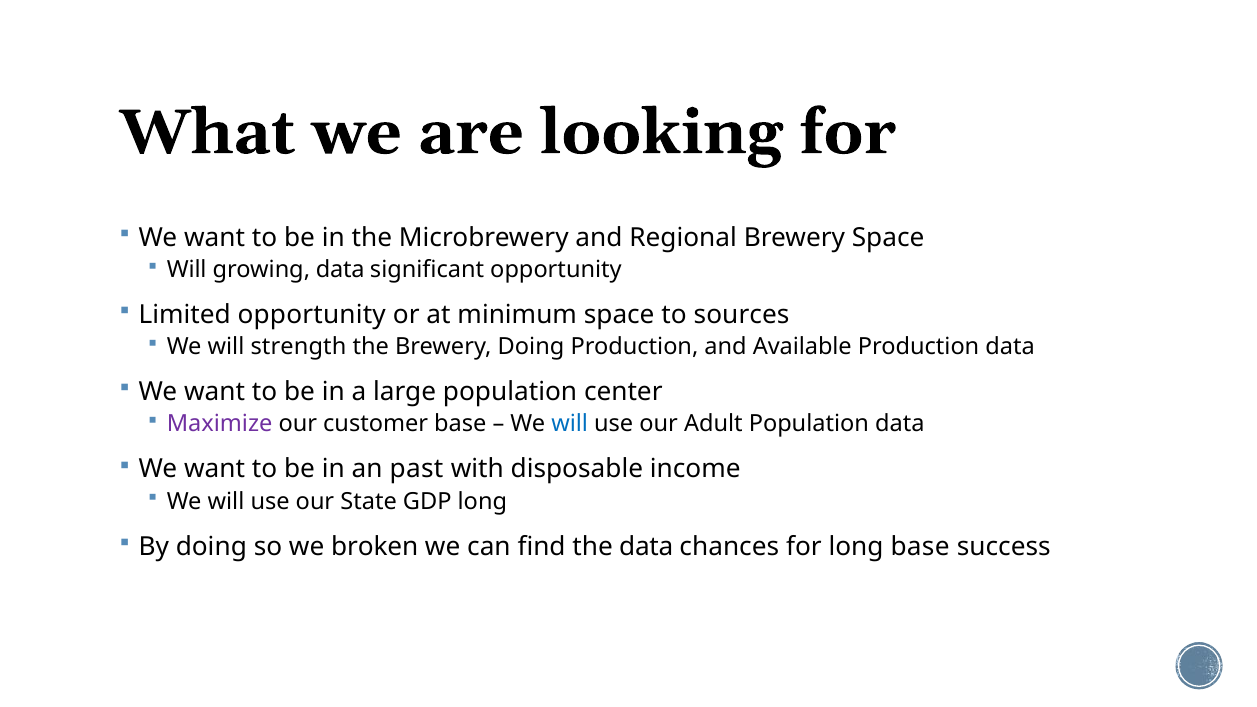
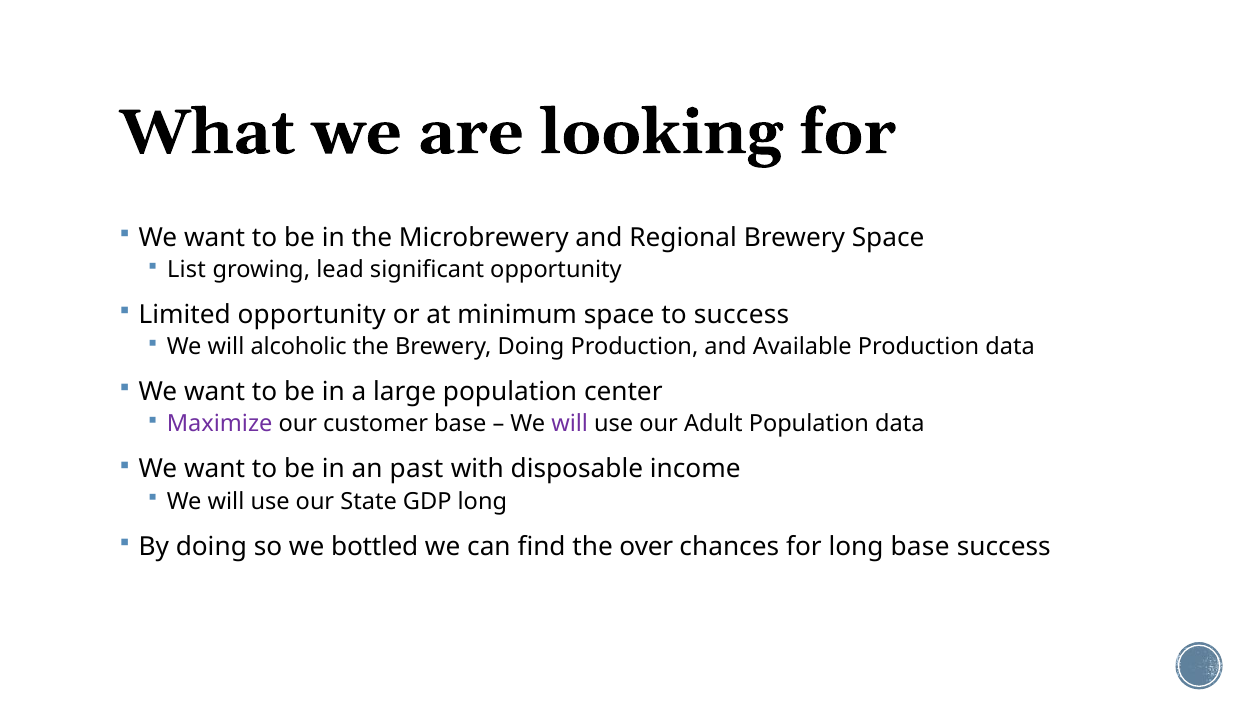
Will: Will -> List (187, 270)
growing data: data -> lead (340, 270)
to sources: sources -> success (741, 315)
strength: strength -> alcoholic (299, 347)
will colour: blue -> purple (570, 424)
broken: broken -> bottled (375, 547)
the data: data -> over (646, 547)
